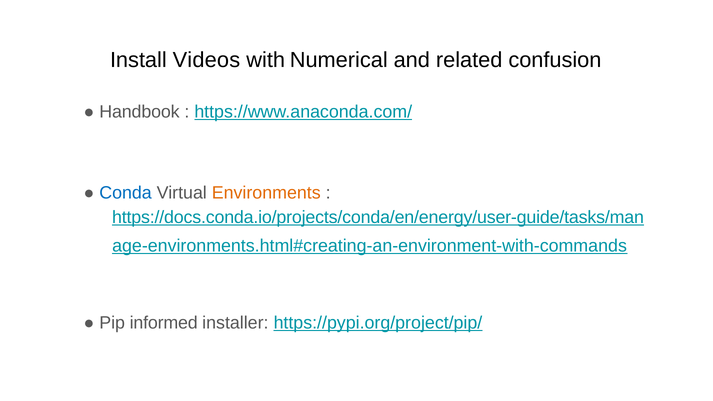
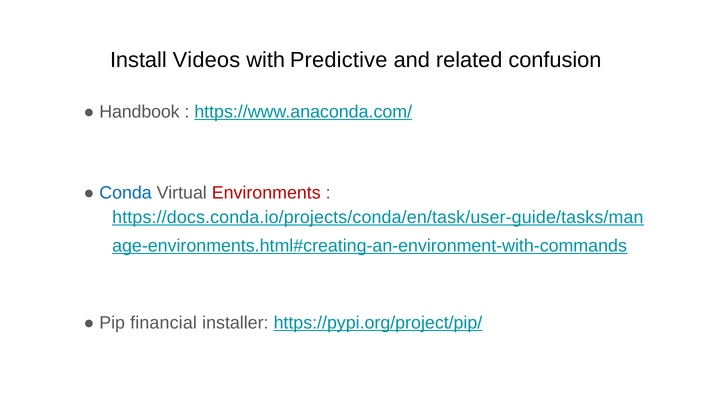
Numerical: Numerical -> Predictive (339, 60)
Environments colour: orange -> red (266, 193)
https://docs.conda.io/projects/conda/en/energy/user-guide/tasks/man: https://docs.conda.io/projects/conda/en/energy/user-guide/tasks/man -> https://docs.conda.io/projects/conda/en/task/user-guide/tasks/man (378, 217)
informed: informed -> financial (164, 323)
